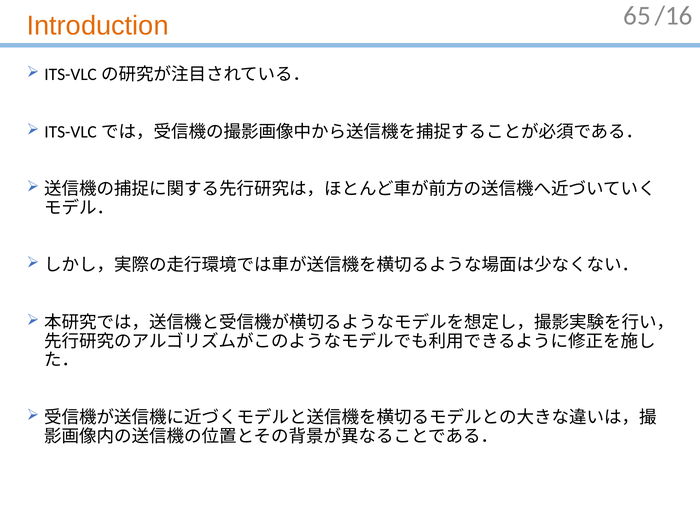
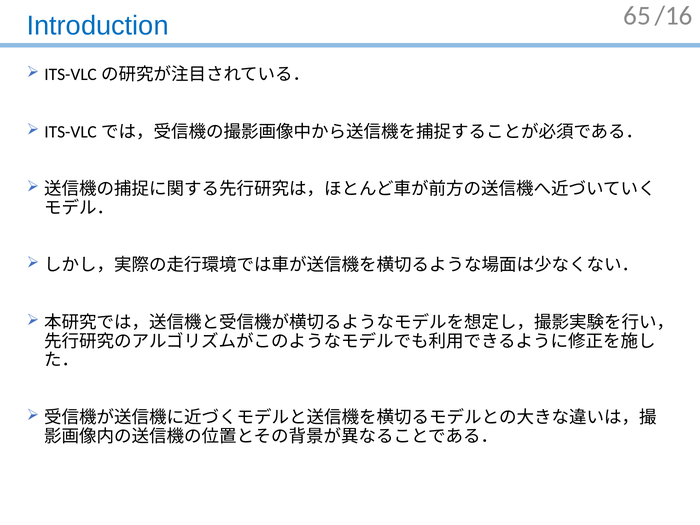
Introduction colour: orange -> blue (98, 26)
